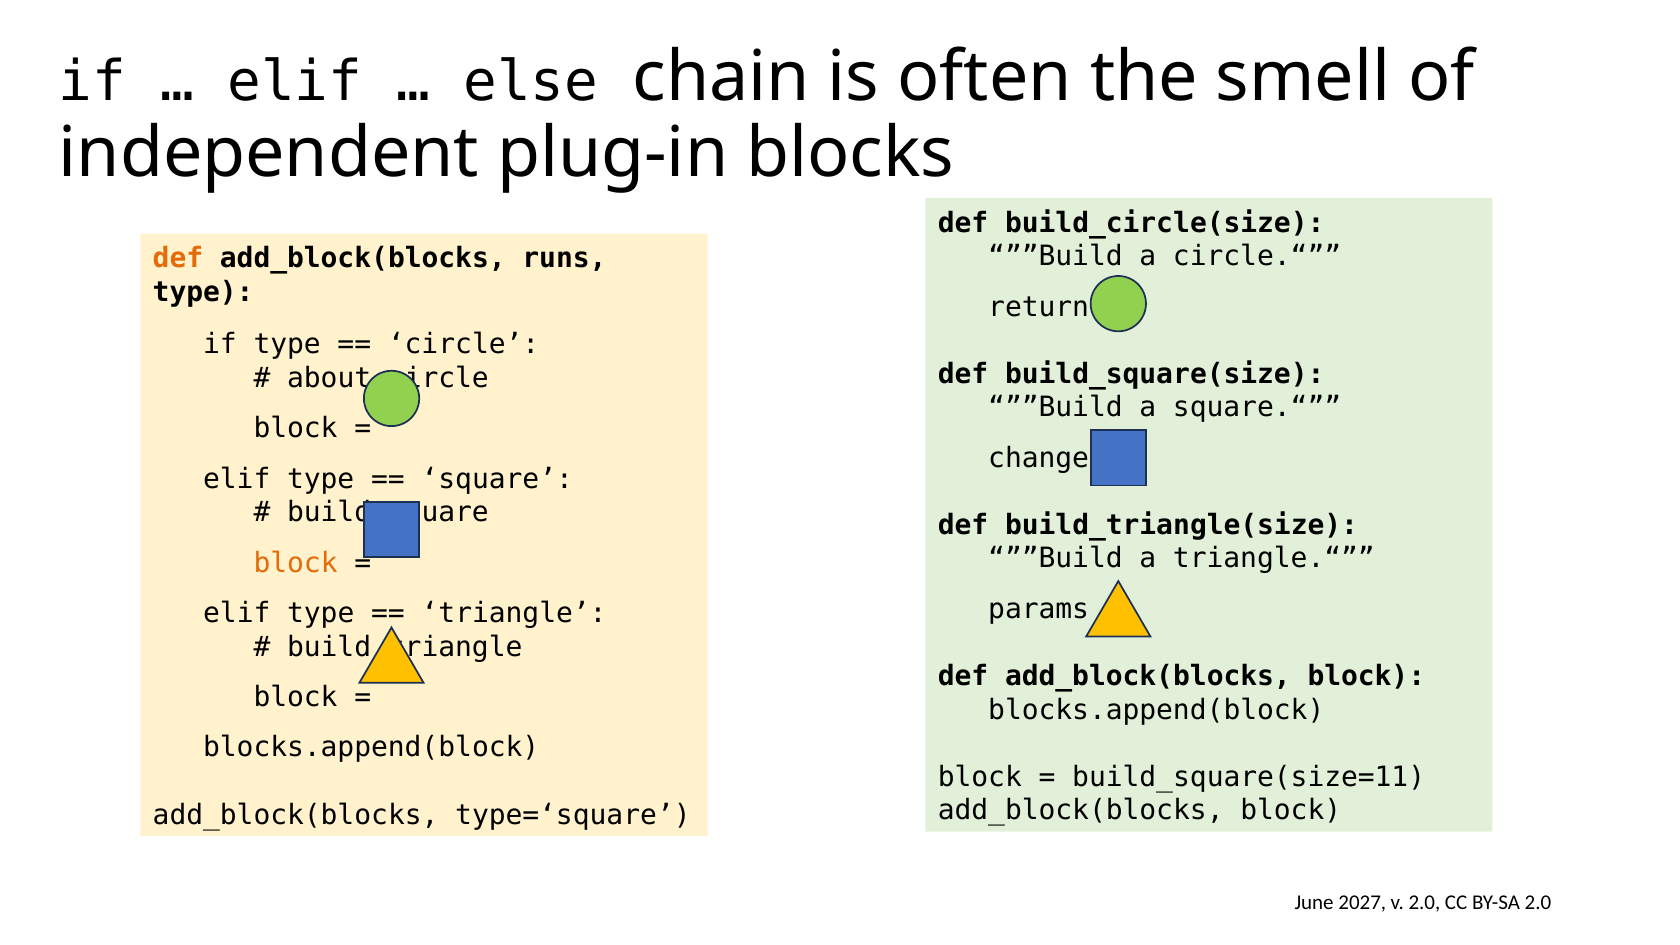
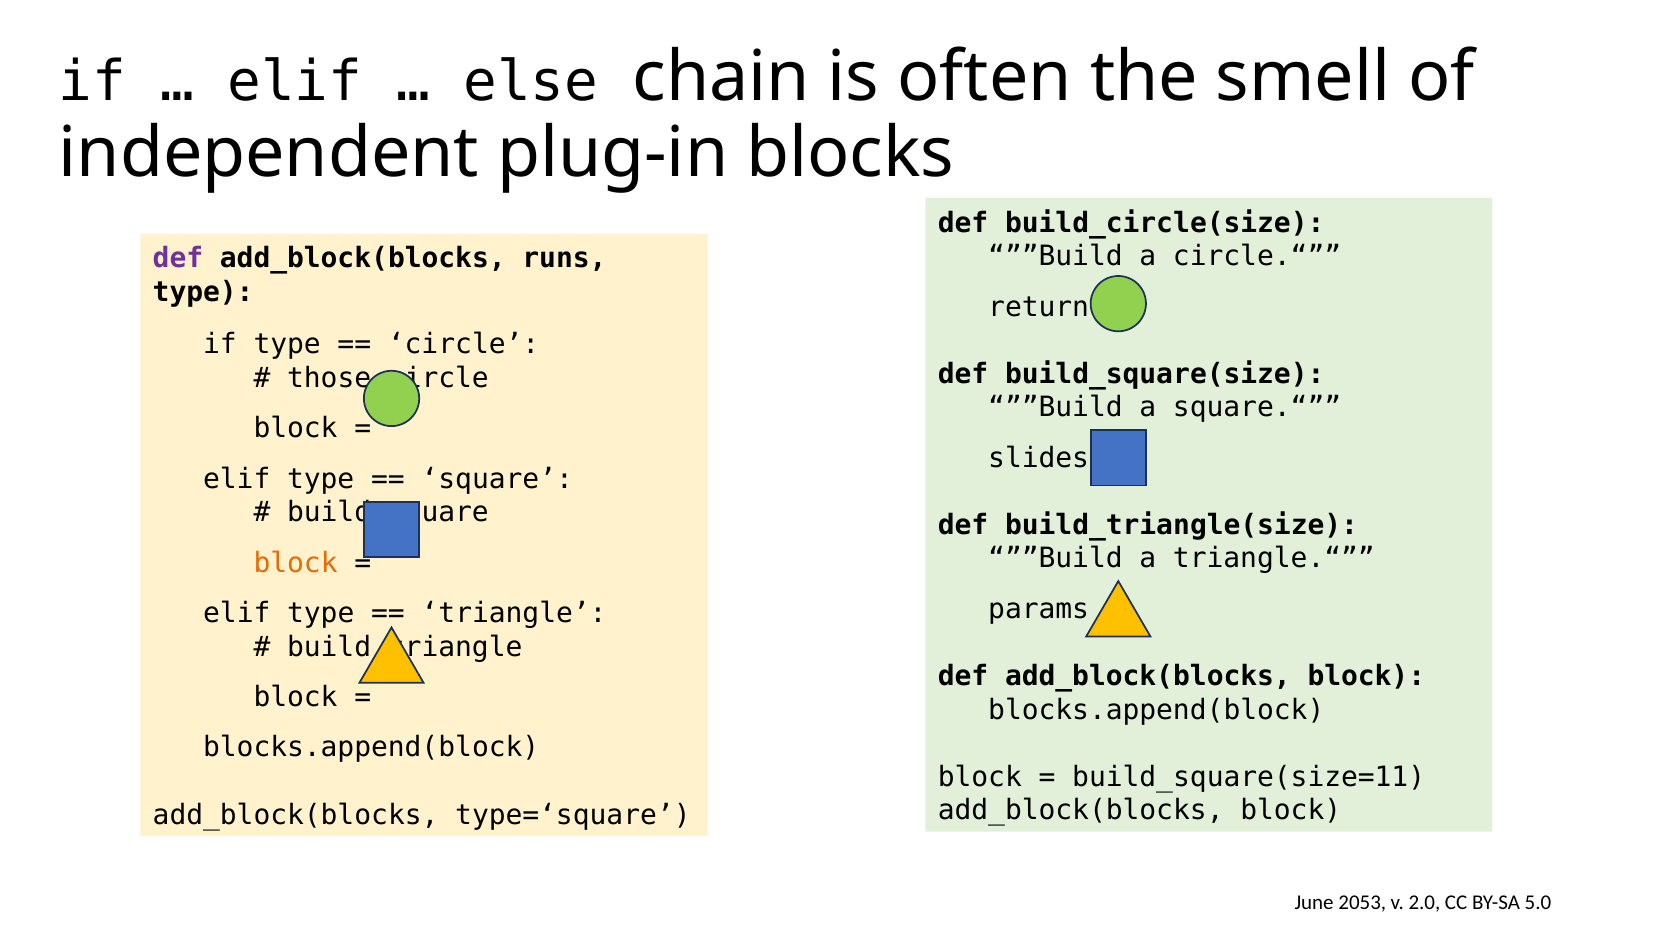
def colour: orange -> purple (178, 259)
about: about -> those (329, 378)
change: change -> slides (1039, 458)
2027: 2027 -> 2053 (1362, 902)
BY-SA 2.0: 2.0 -> 5.0 (1538, 902)
